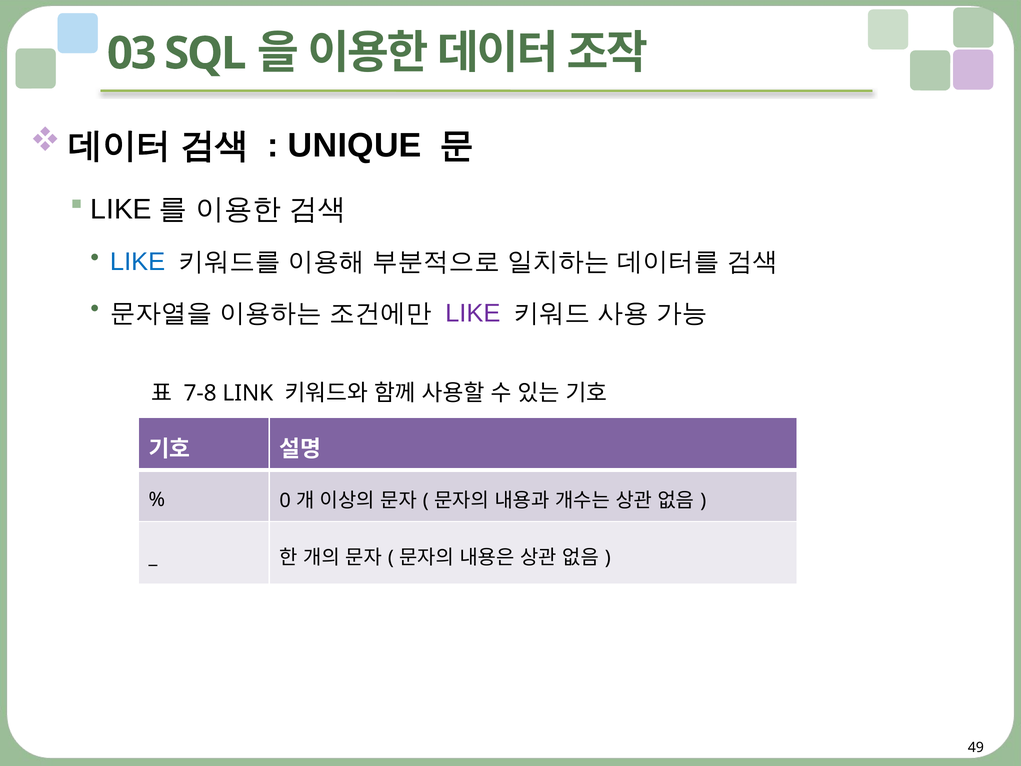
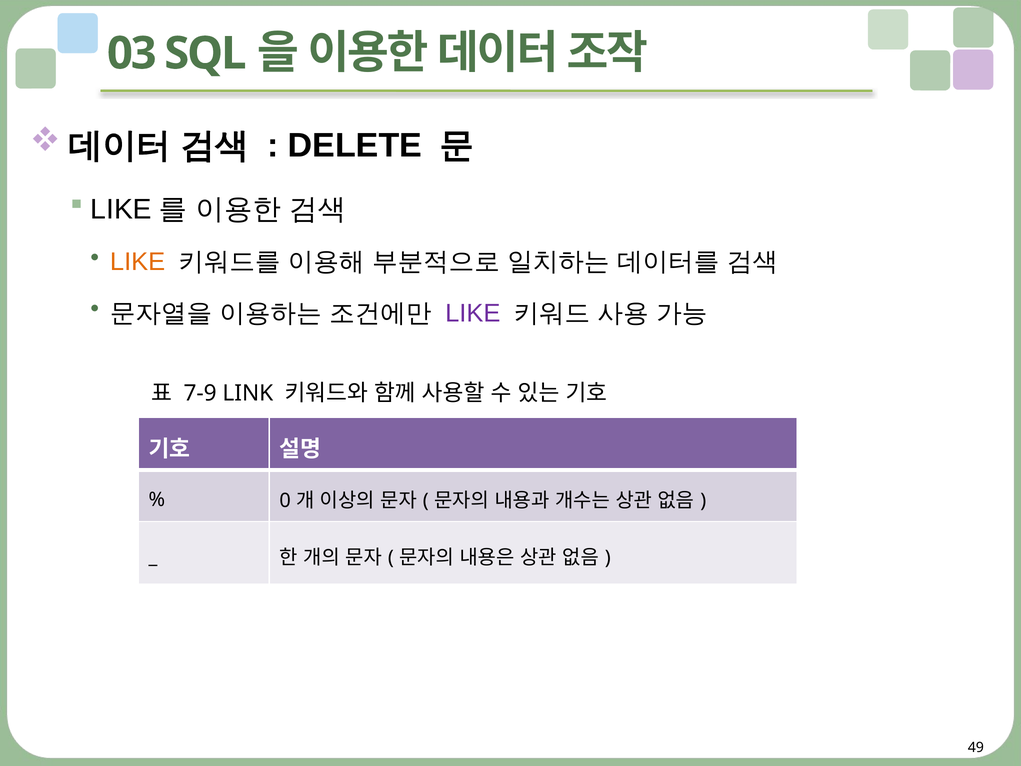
UNIQUE: UNIQUE -> DELETE (355, 145)
LIKE colour: blue -> orange (138, 262)
7-8: 7-8 -> 7-9 (200, 393)
